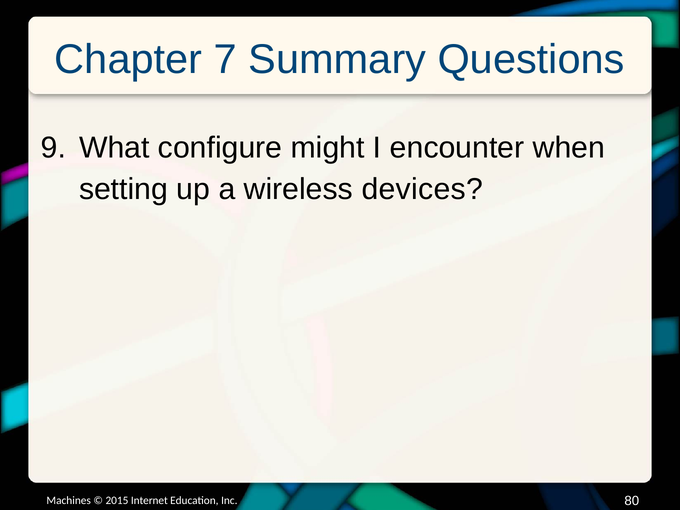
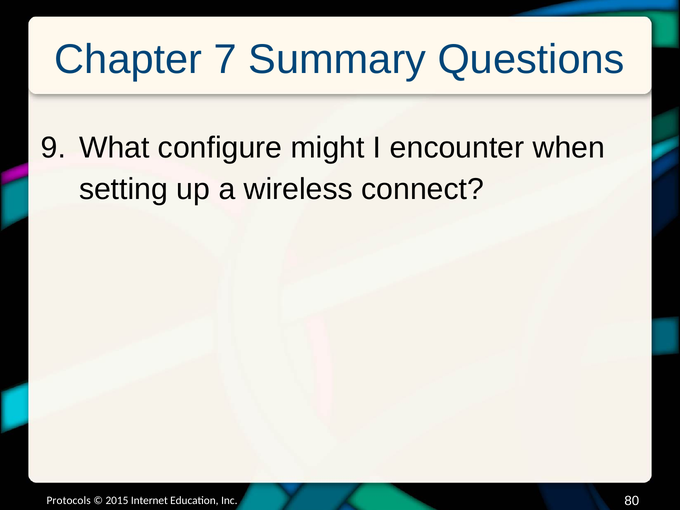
devices: devices -> connect (423, 189)
Machines: Machines -> Protocols (69, 500)
